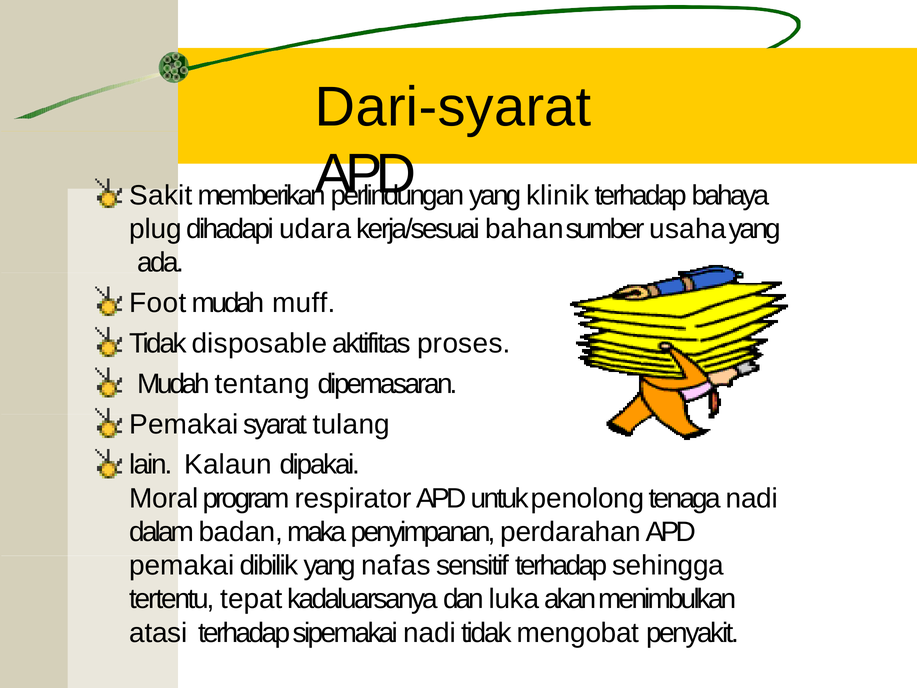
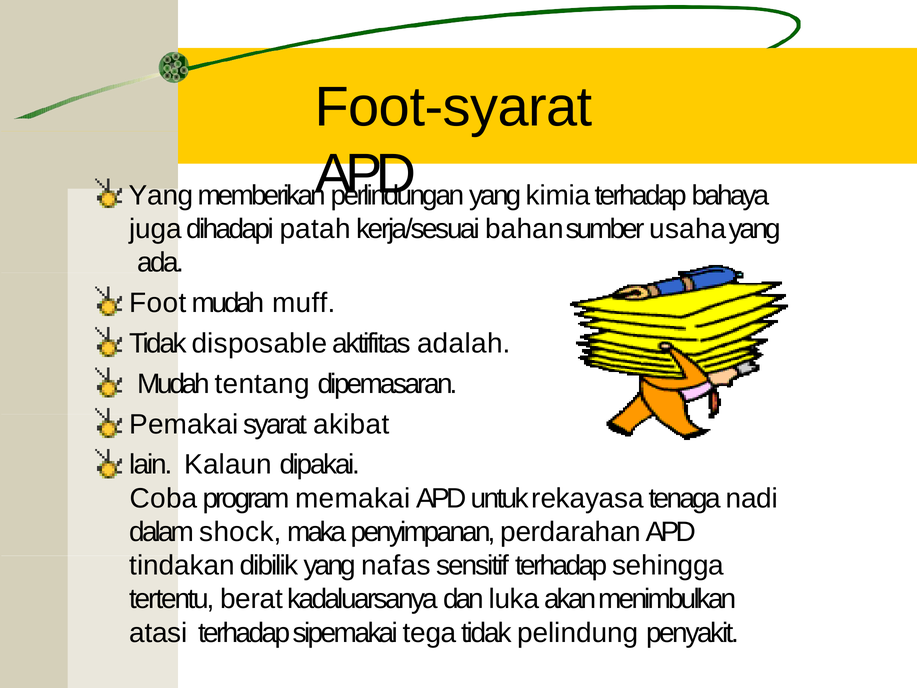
Dari-syarat: Dari-syarat -> Foot-syarat (454, 107)
Sakit: Sakit -> Yang (161, 195)
klinik: klinik -> kimia (558, 195)
plug: plug -> juga (156, 229)
udara: udara -> patah (315, 229)
proses: proses -> adalah (464, 343)
tulang: tulang -> akibat (351, 424)
Moral: Moral -> Coba (164, 498)
respirator: respirator -> memakai (353, 498)
penolong: penolong -> rekayasa (588, 498)
badan: badan -> shock (240, 532)
pemakai: pemakai -> tindakan (182, 565)
tepat: tepat -> berat (251, 599)
sipemakai nadi: nadi -> tega (430, 633)
mengobat: mengobat -> pelindung (578, 633)
